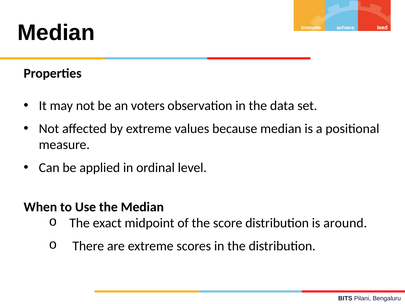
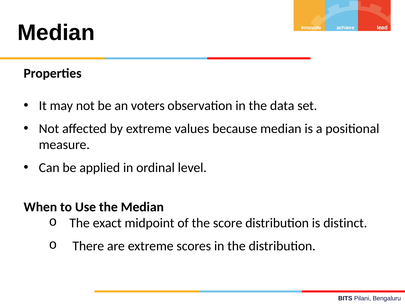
around: around -> distinct (345, 223)
